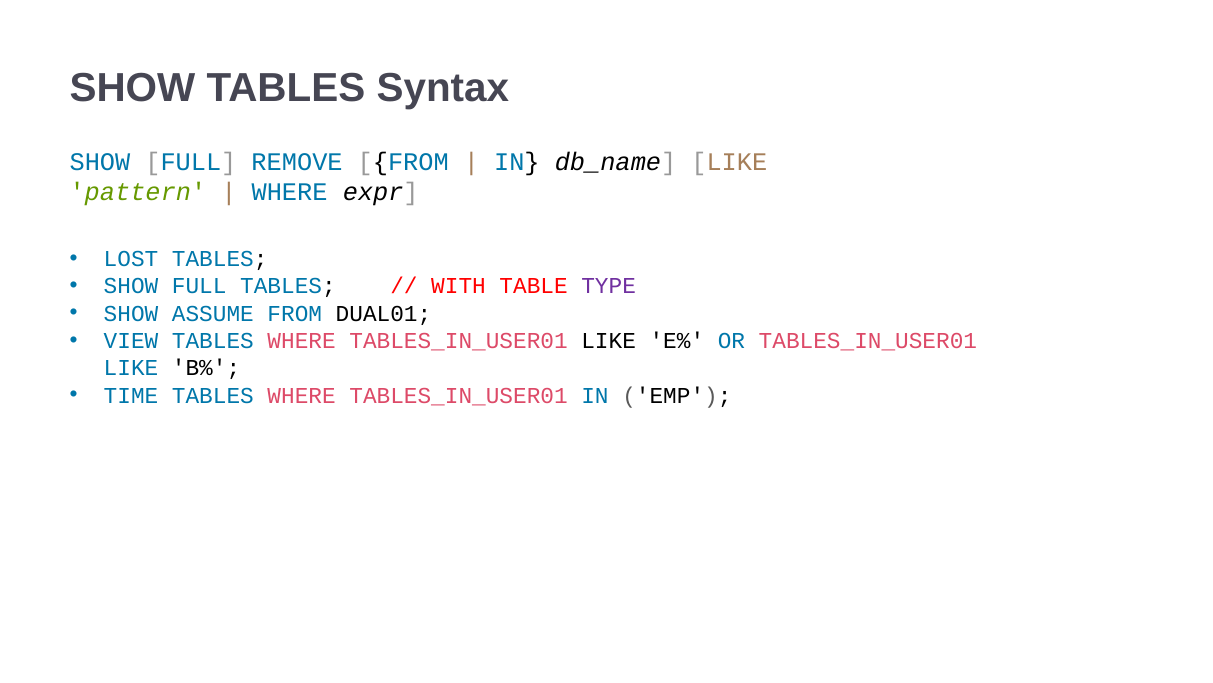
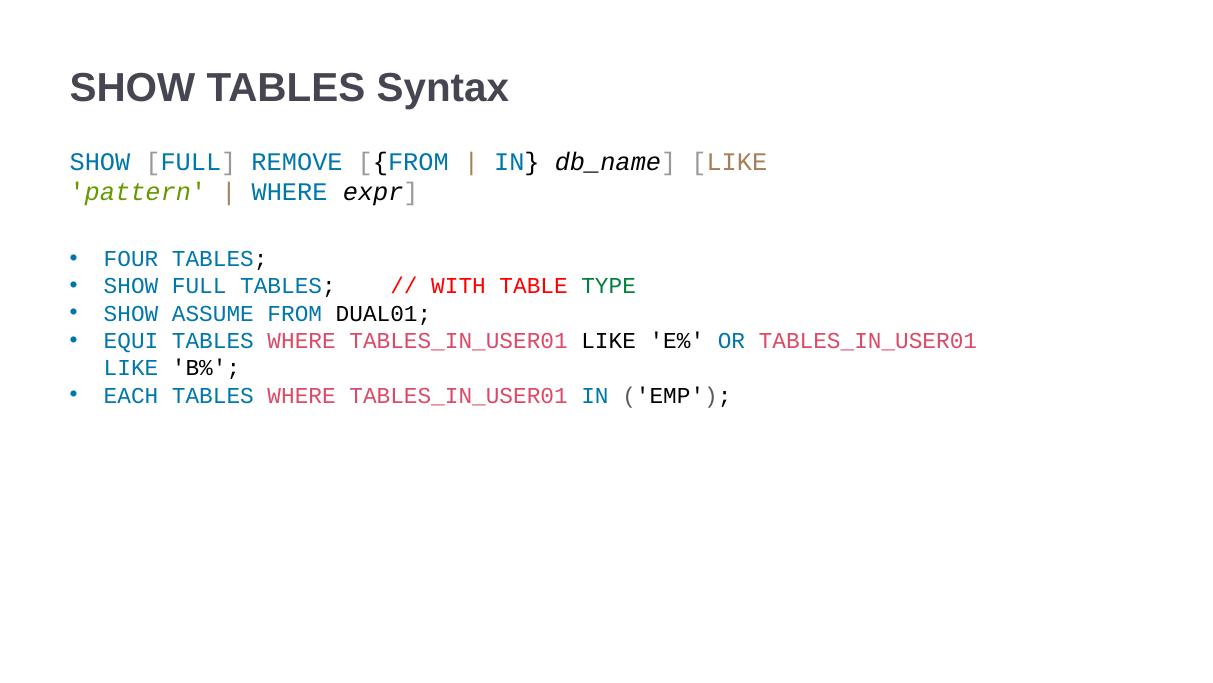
LOST: LOST -> FOUR (131, 259)
TYPE colour: purple -> green (609, 286)
VIEW: VIEW -> EQUI (131, 341)
TIME: TIME -> EACH (131, 395)
